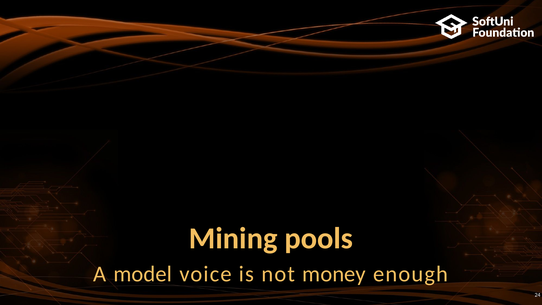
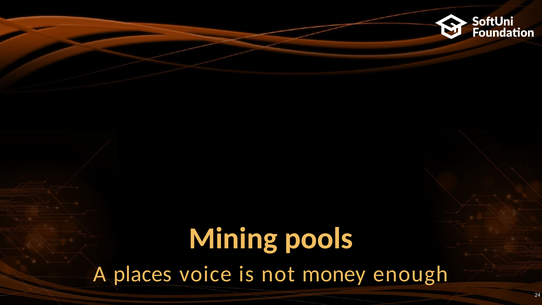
model: model -> places (143, 274)
